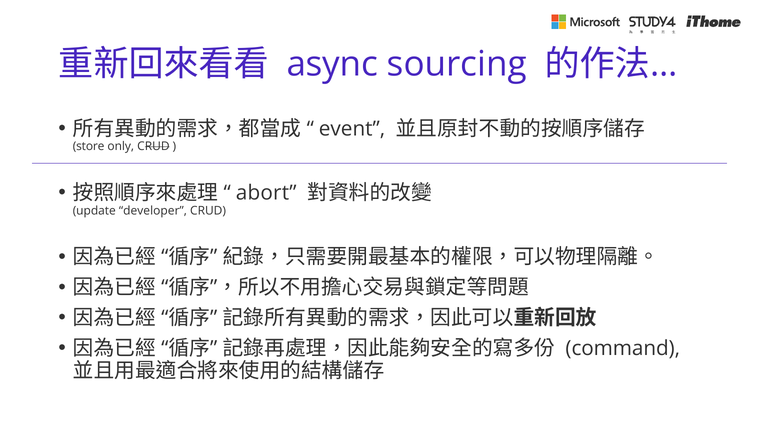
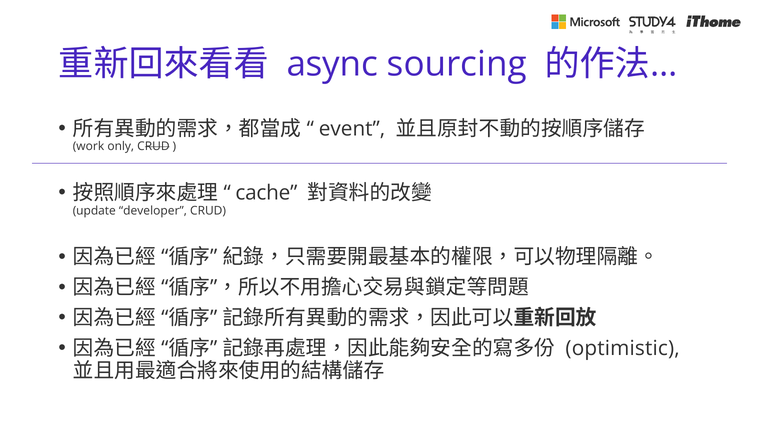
store: store -> work (89, 146)
abort: abort -> cache (266, 193)
command: command -> optimistic (623, 348)
